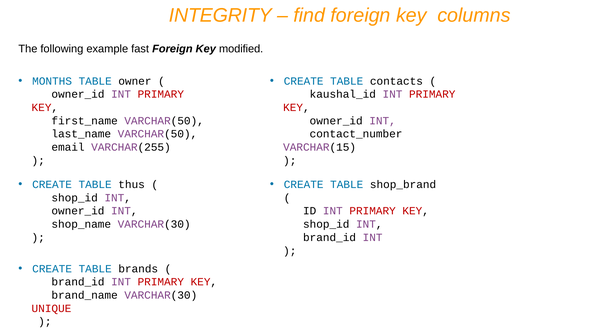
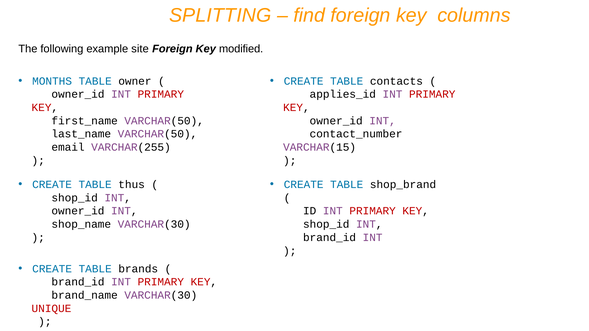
INTEGRITY: INTEGRITY -> SPLITTING (220, 15)
fast: fast -> site (140, 49)
kaushal_id: kaushal_id -> applies_id (343, 94)
